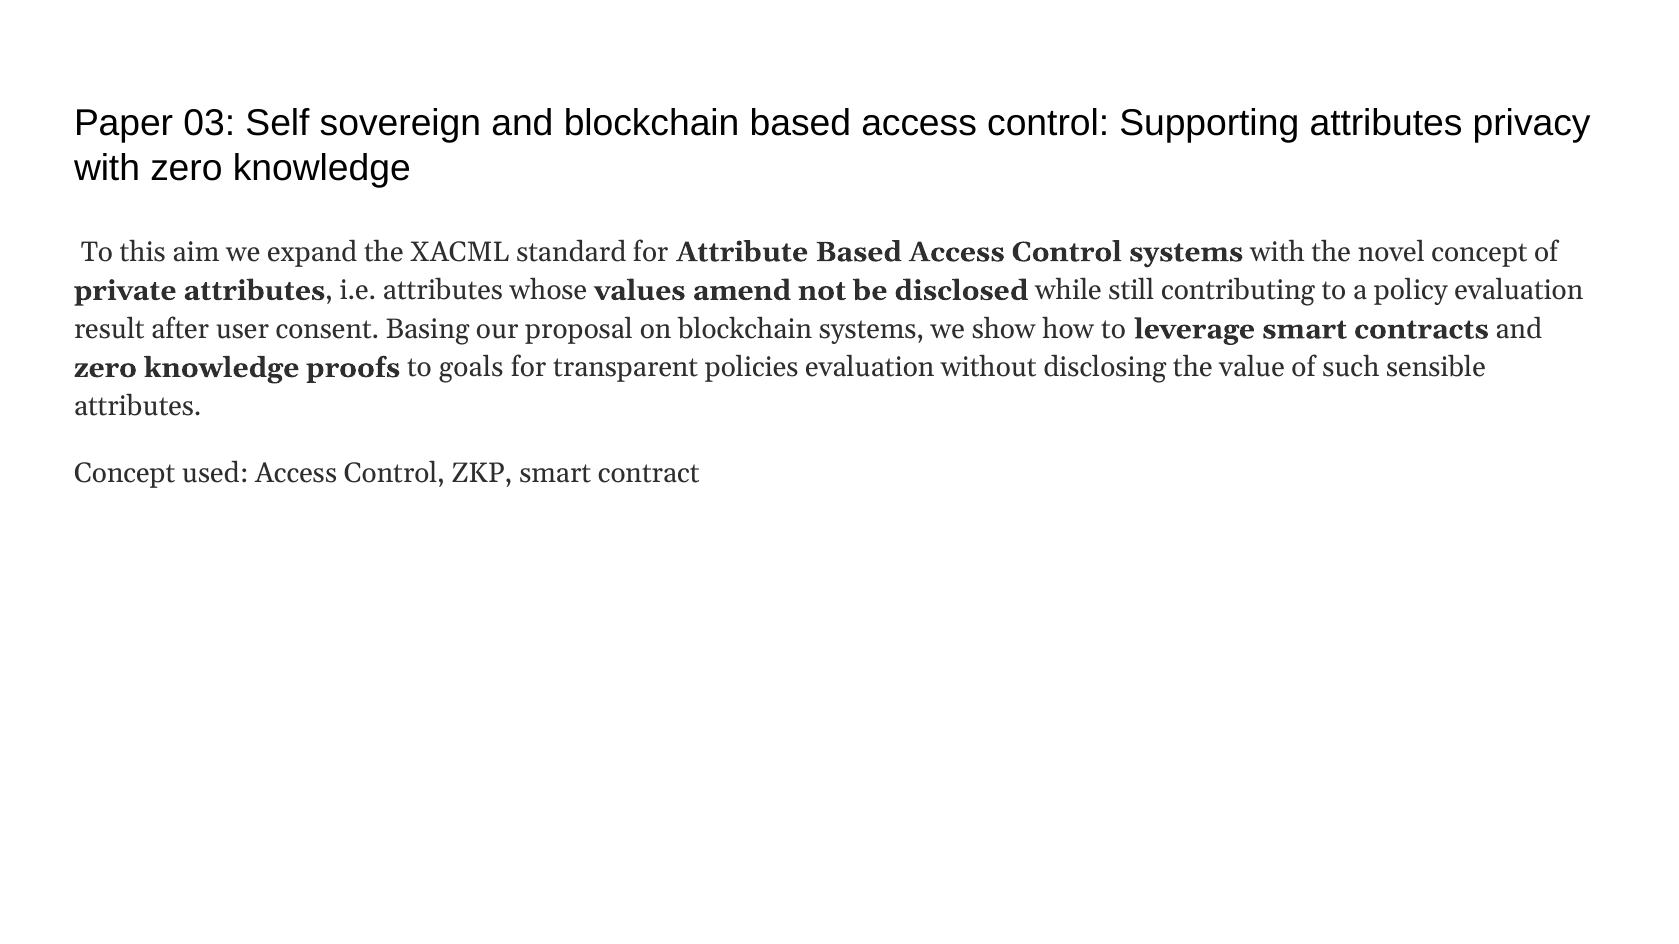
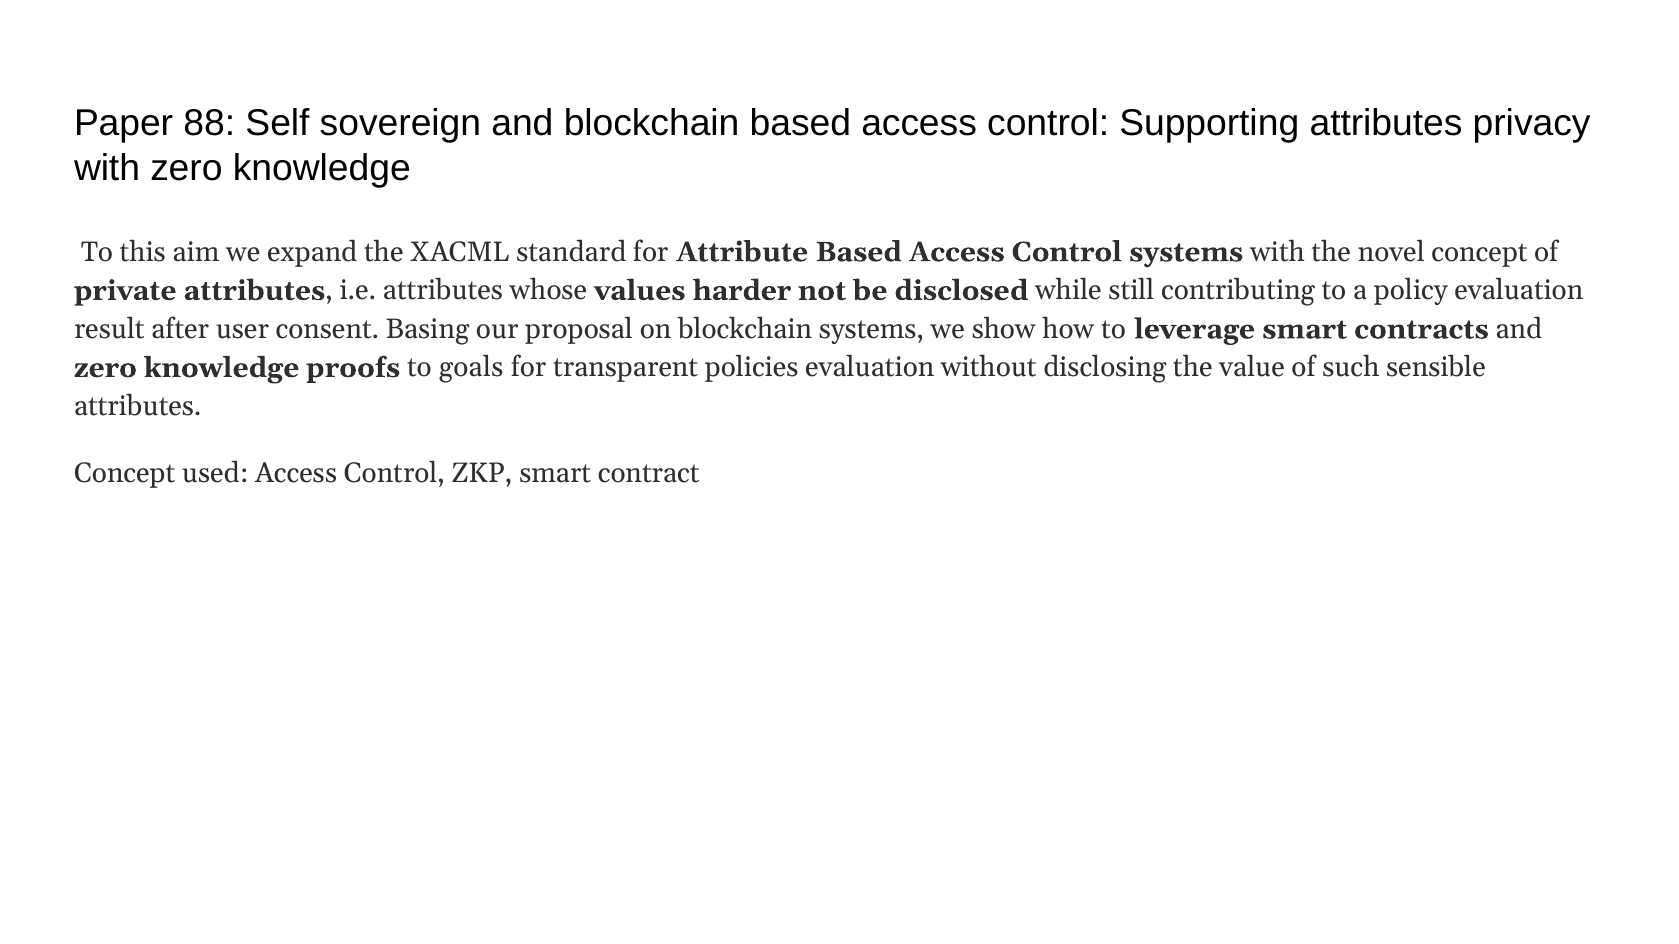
03: 03 -> 88 (209, 123)
amend: amend -> harder (742, 291)
